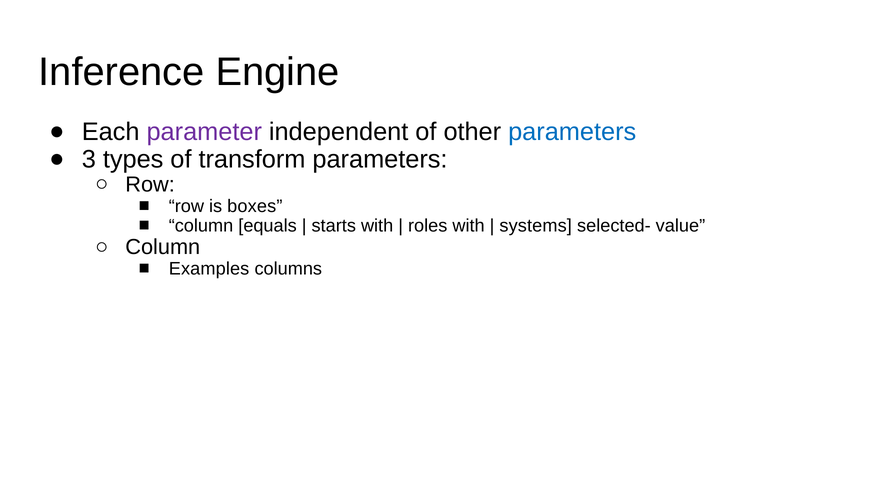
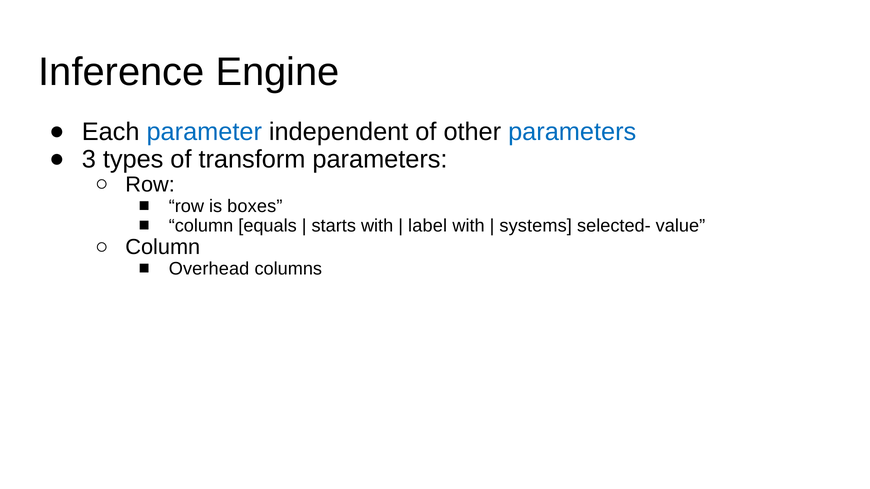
parameter colour: purple -> blue (204, 132)
roles: roles -> label (428, 226)
Examples: Examples -> Overhead (209, 269)
